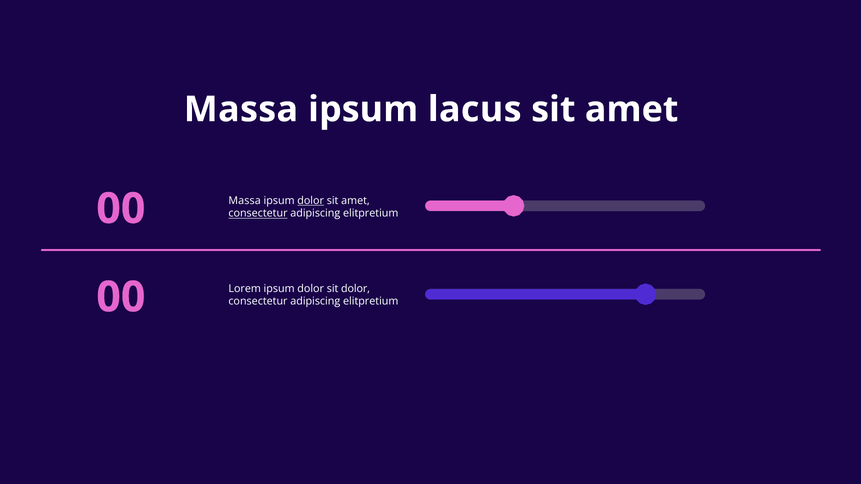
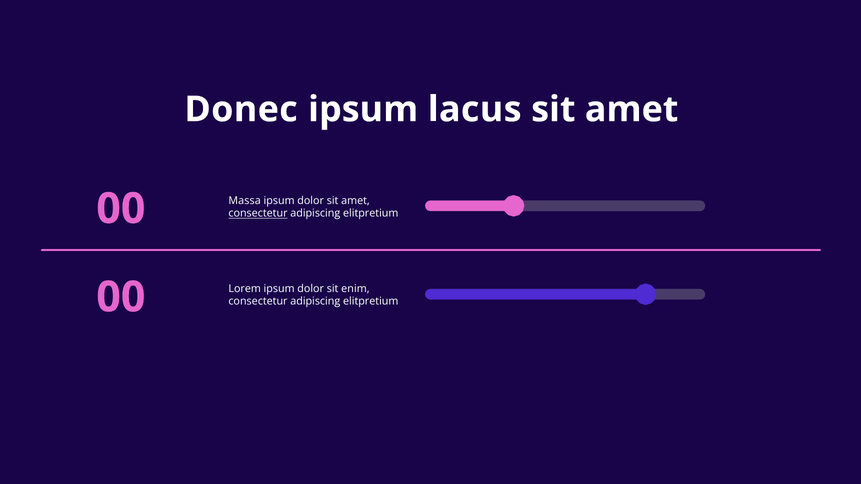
Massa: Massa -> Donec (241, 109)
dolor underline: present -> none (311, 201)
sit dolor: dolor -> enim (355, 289)
